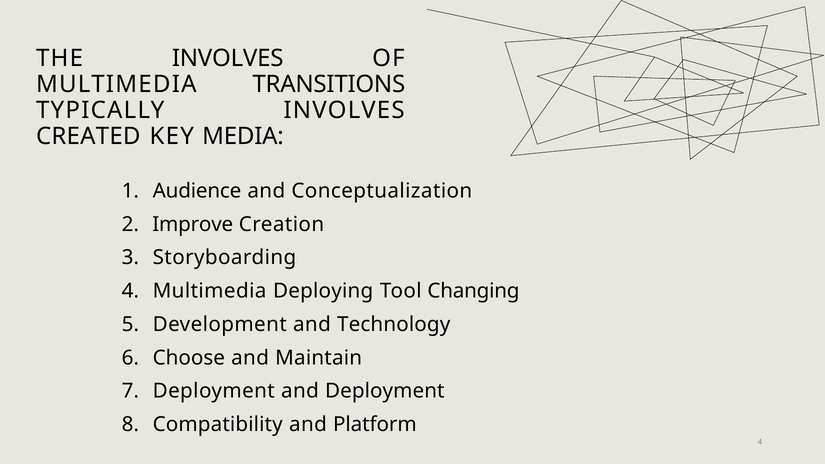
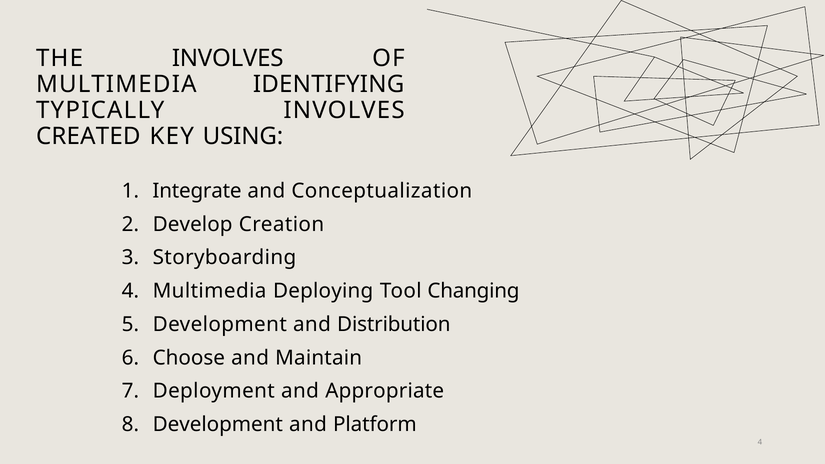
TRANSITIONS: TRANSITIONS -> IDENTIFYING (329, 84)
MEDIA: MEDIA -> USING (243, 136)
Audience: Audience -> Integrate (197, 191)
Improve: Improve -> Develop (193, 224)
Technology: Technology -> Distribution (394, 324)
and Deployment: Deployment -> Appropriate (385, 391)
Compatibility: Compatibility -> Development (218, 424)
